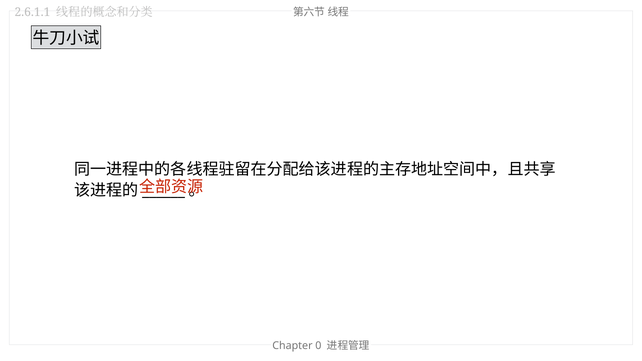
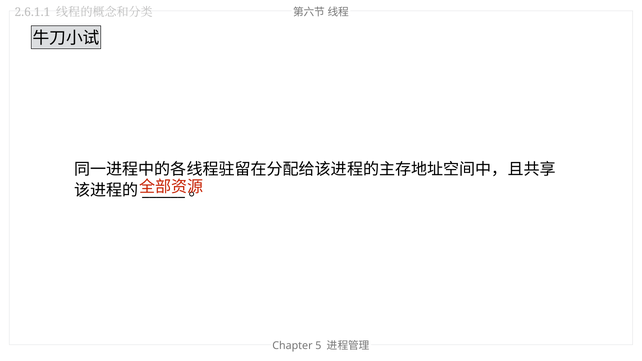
0: 0 -> 5 (318, 346)
